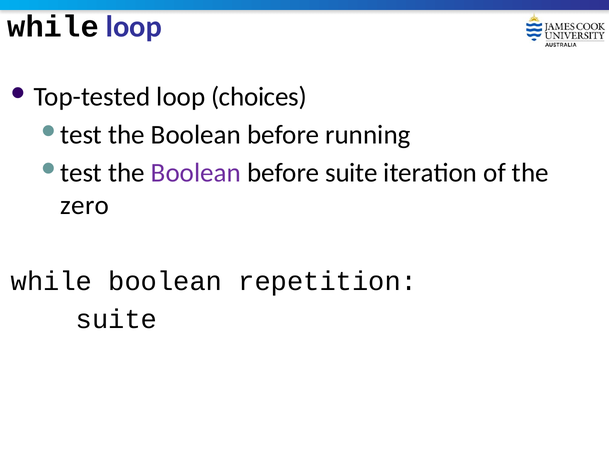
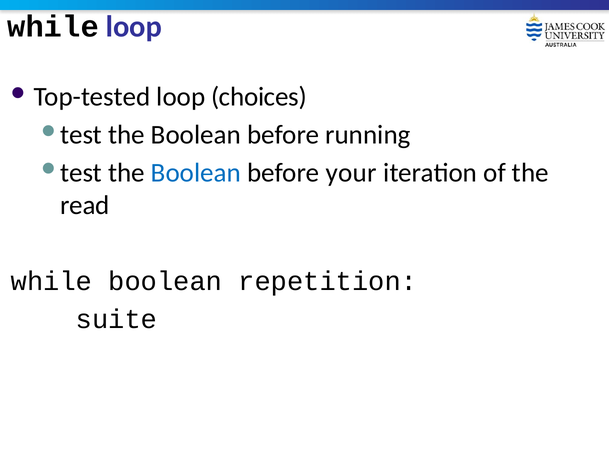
Boolean colour: purple -> blue (196, 173)
before suite: suite -> your (351, 173)
zero: zero -> read (85, 205)
